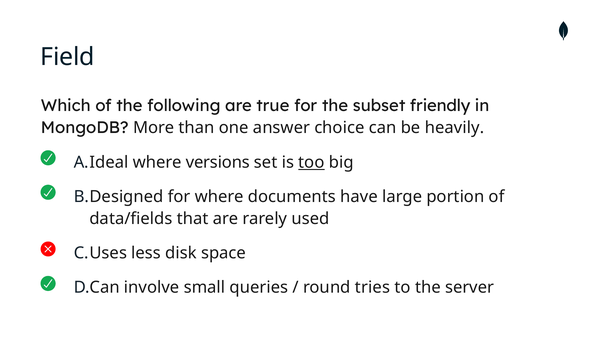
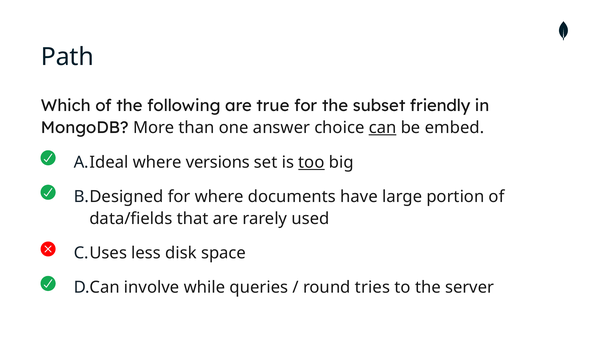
Field: Field -> Path (67, 57)
can underline: none -> present (383, 128)
heavily: heavily -> embed (454, 128)
small: small -> while (204, 287)
